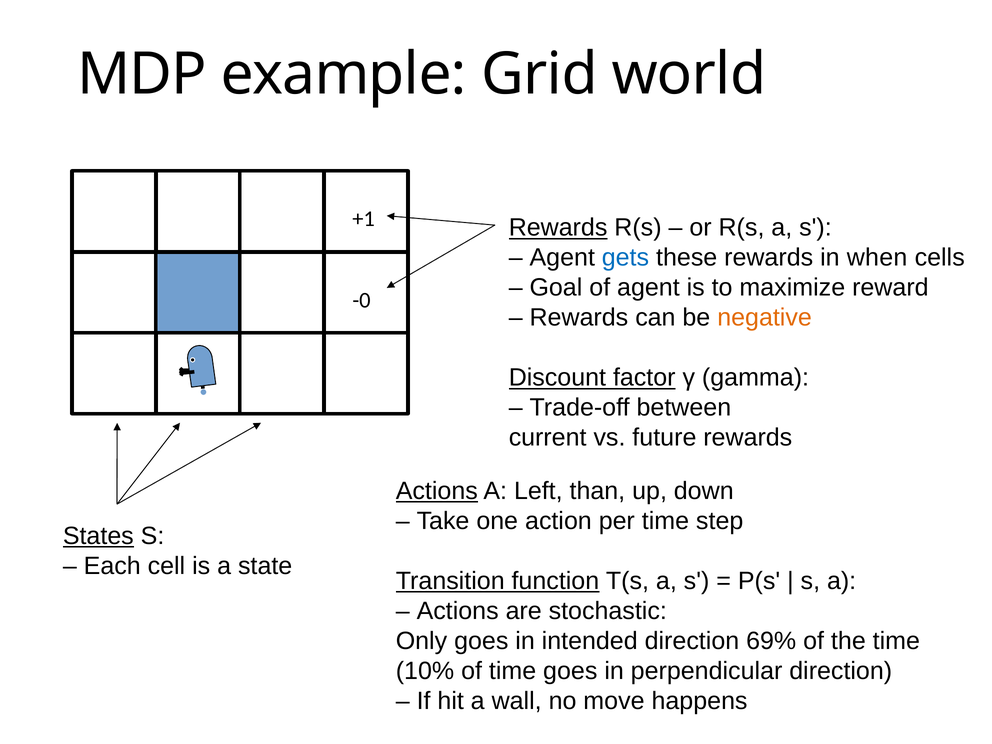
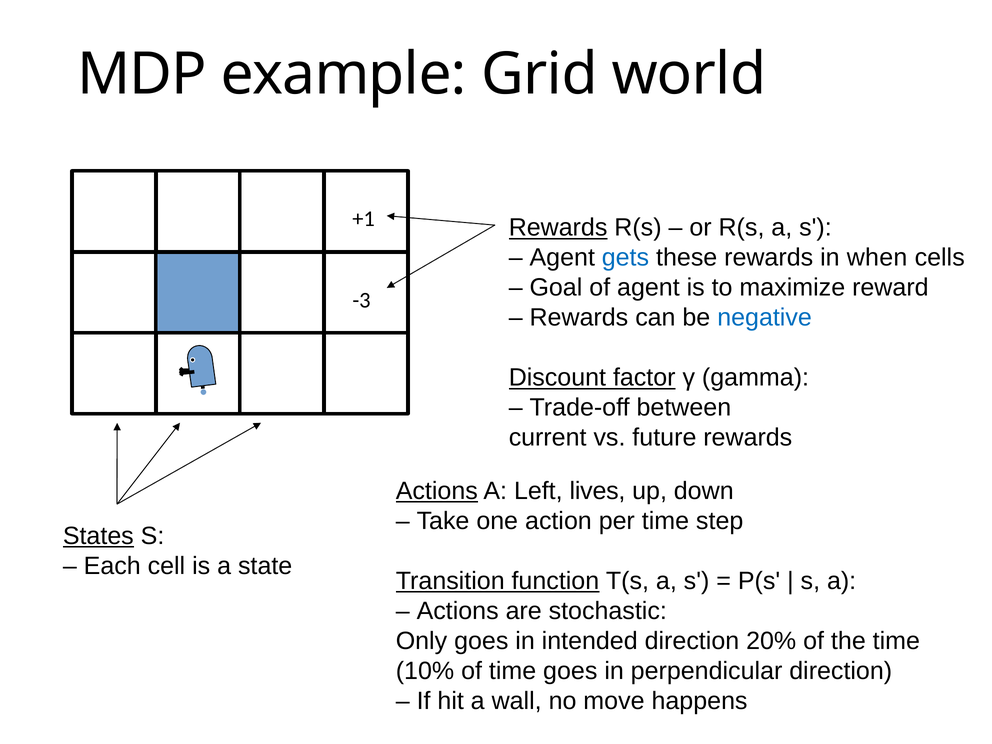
-0: -0 -> -3 (361, 300)
negative colour: orange -> blue (765, 318)
than: than -> lives (597, 491)
69%: 69% -> 20% (771, 641)
